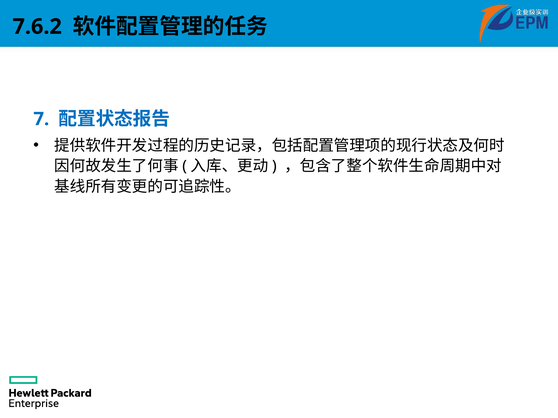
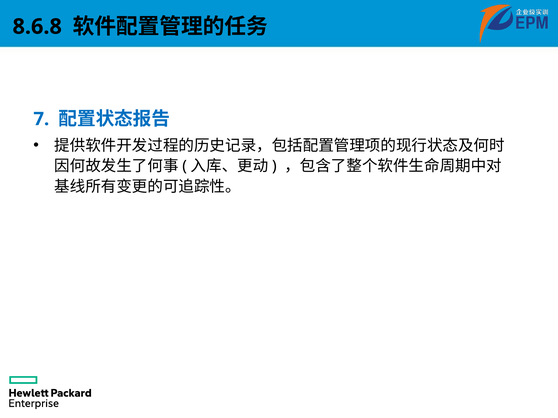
7.6.2: 7.6.2 -> 8.6.8 (37, 27)
